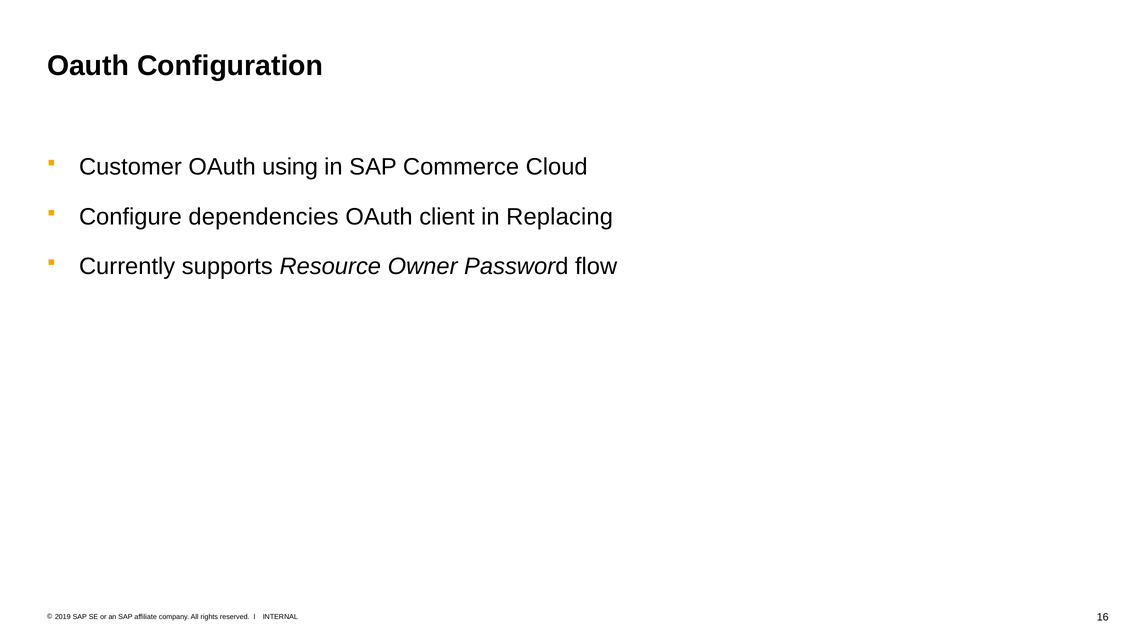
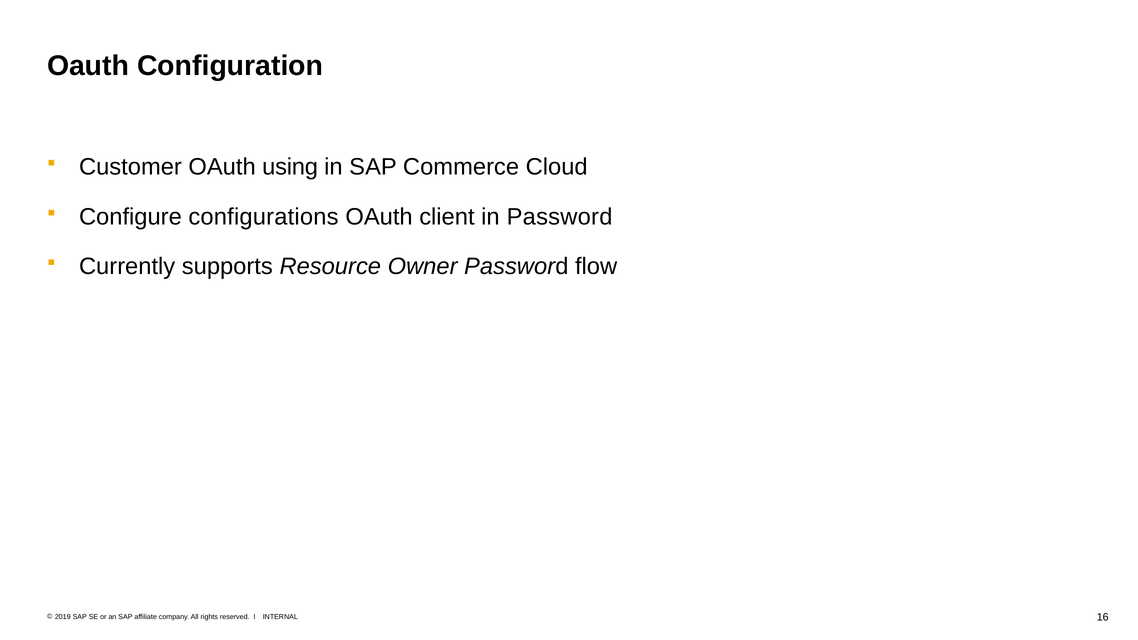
dependencies: dependencies -> configurations (263, 217)
in Replacing: Replacing -> Password (560, 217)
